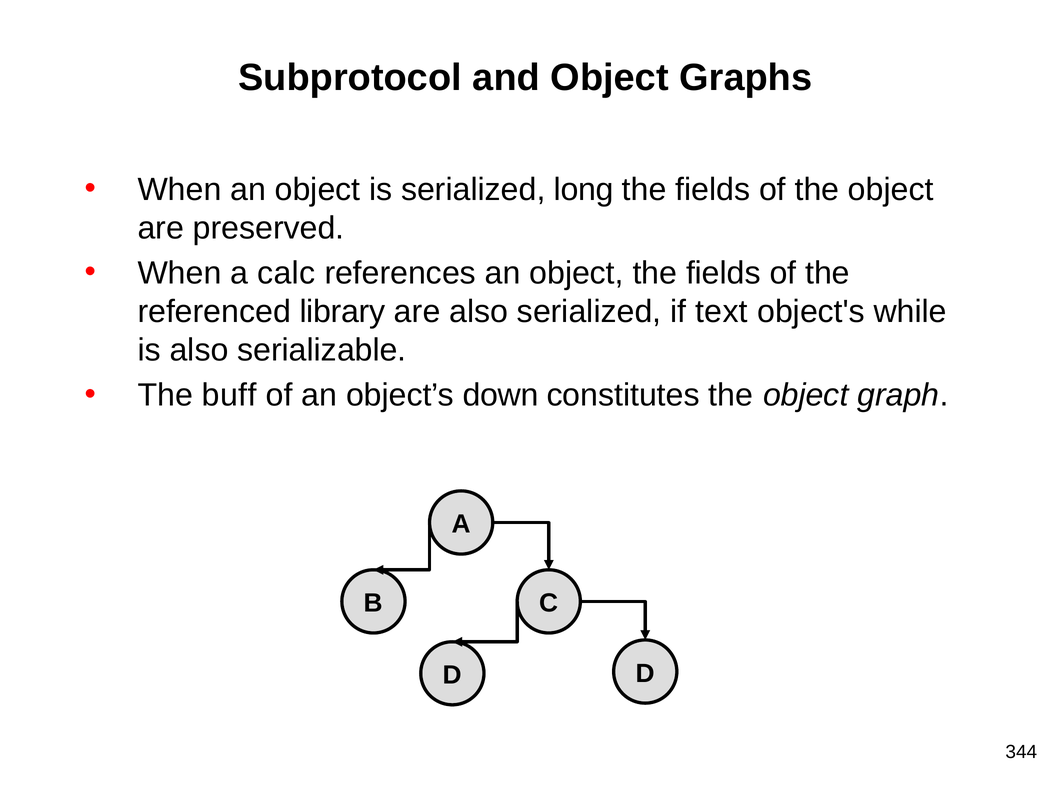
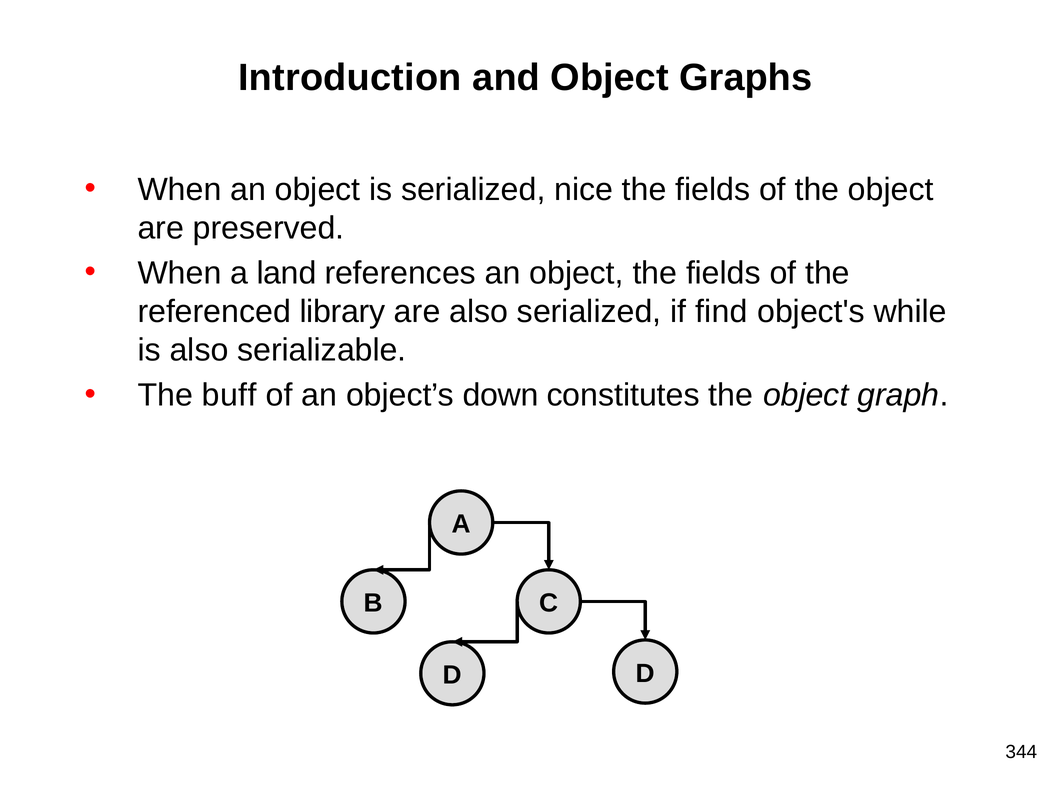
Subprotocol: Subprotocol -> Introduction (350, 77)
long: long -> nice (584, 190)
calc: calc -> land (286, 273)
text: text -> find (721, 312)
